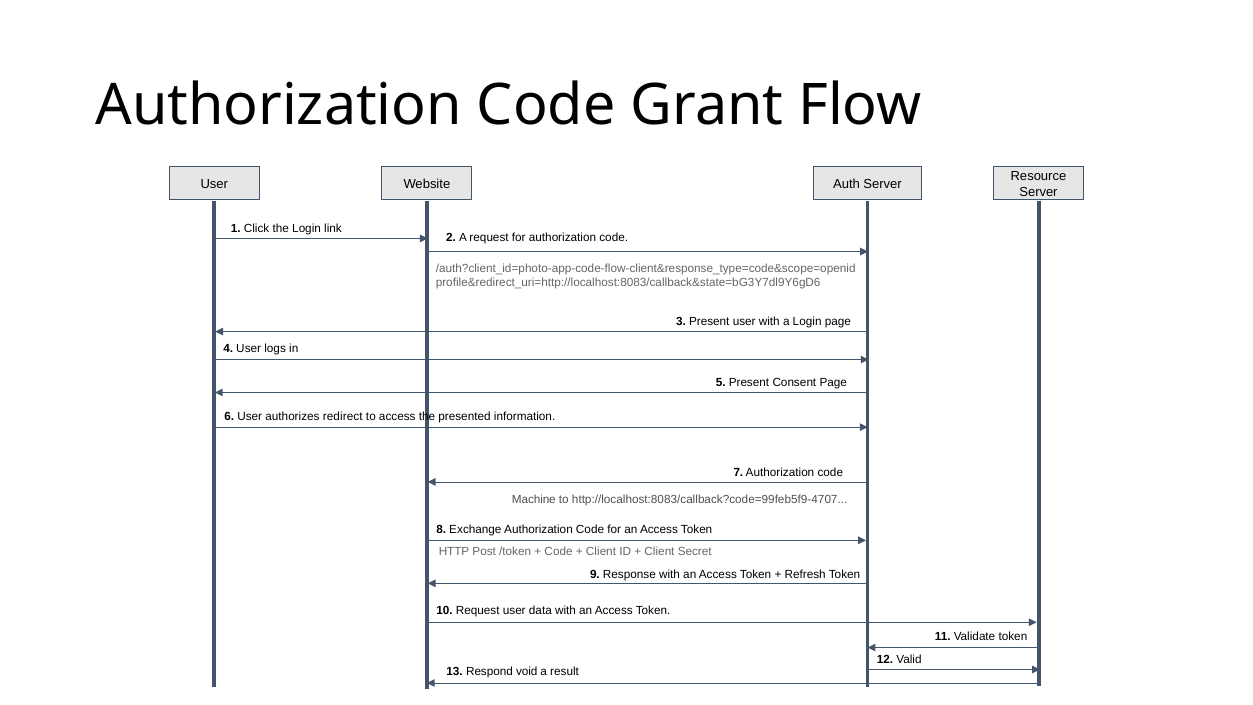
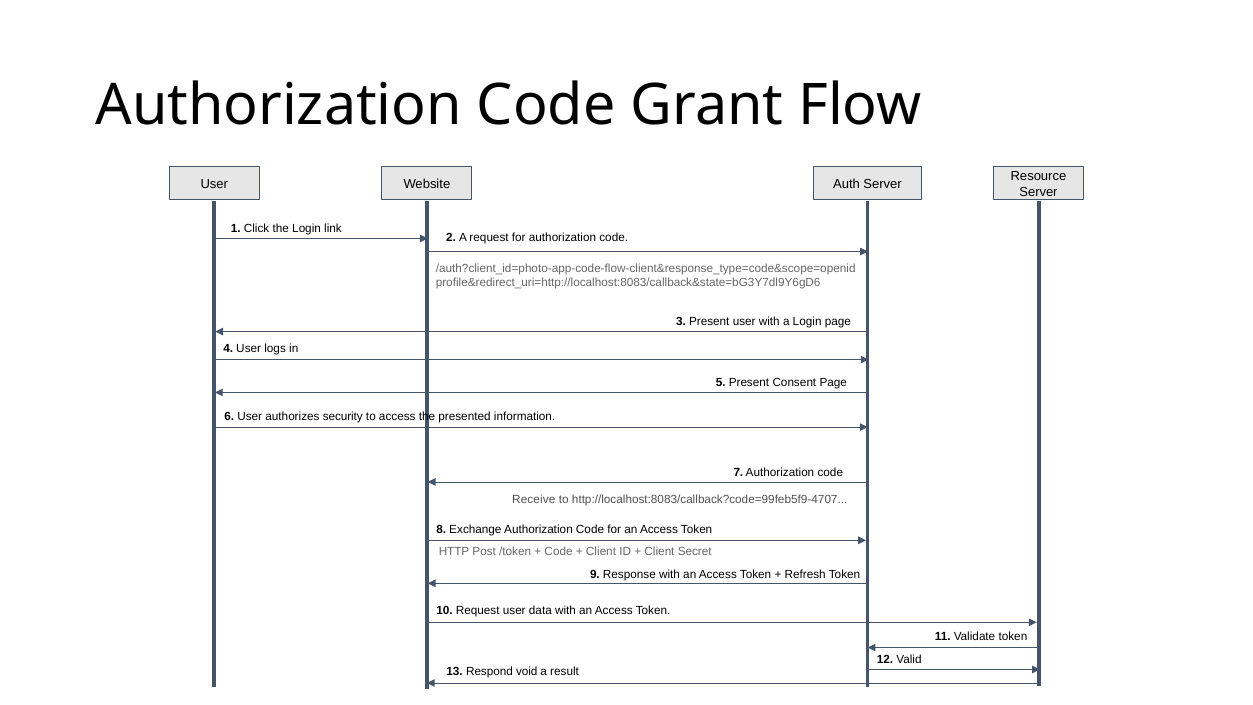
redirect: redirect -> security (343, 417)
Machine: Machine -> Receive (534, 499)
